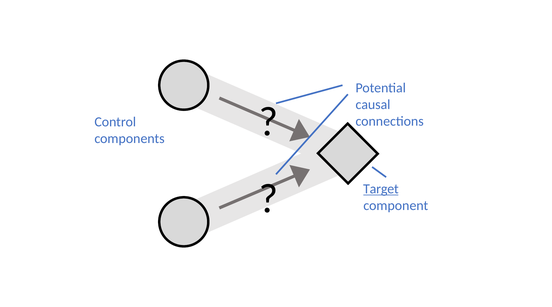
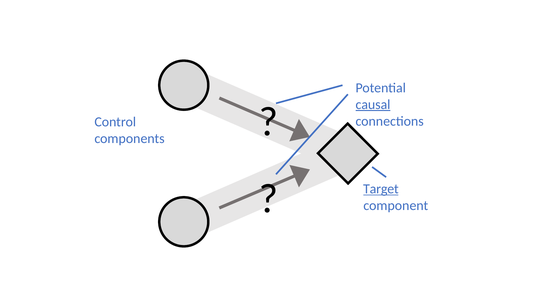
causal underline: none -> present (373, 104)
